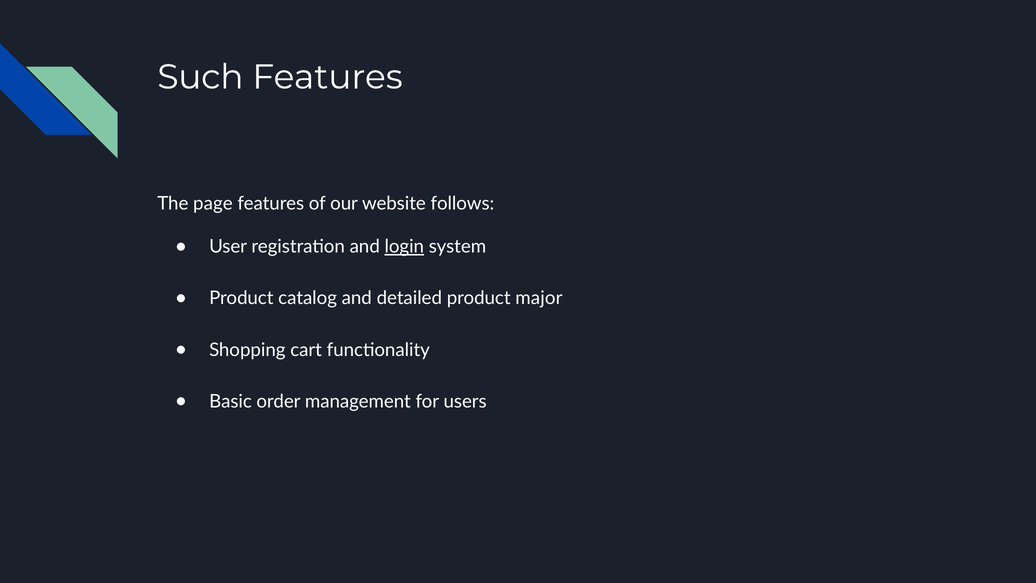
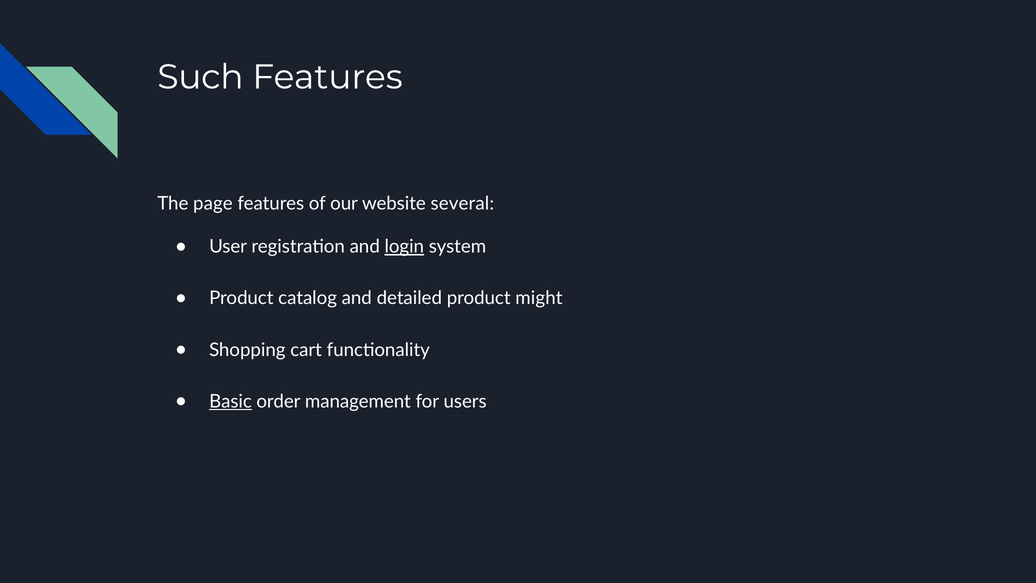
follows: follows -> several (462, 204)
major: major -> might (539, 298)
Basic underline: none -> present (230, 401)
